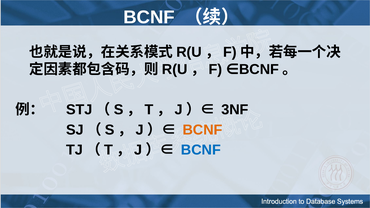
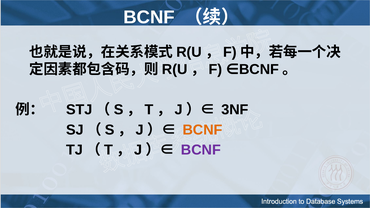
BCNF colour: blue -> purple (201, 150)
